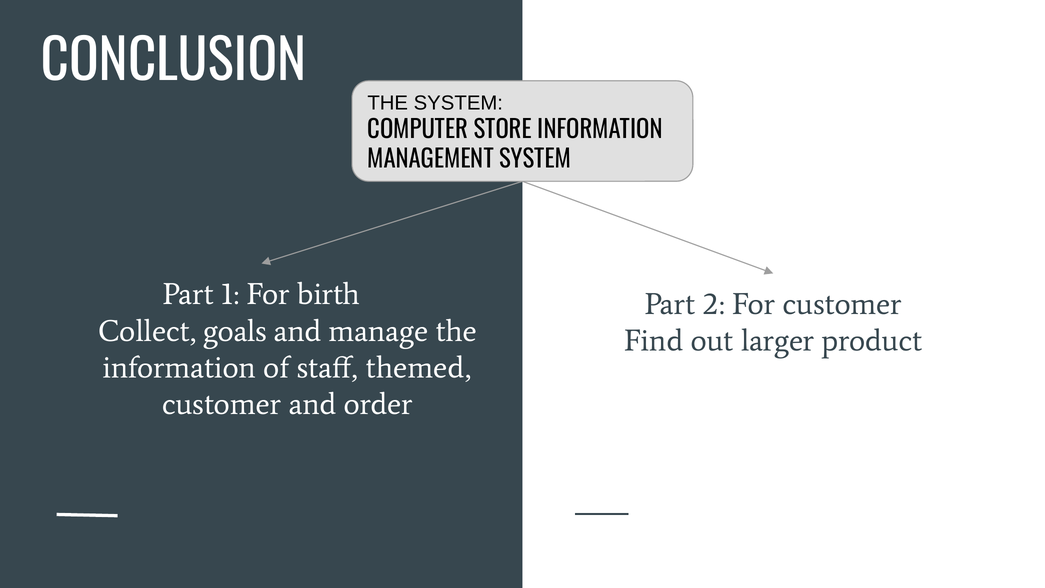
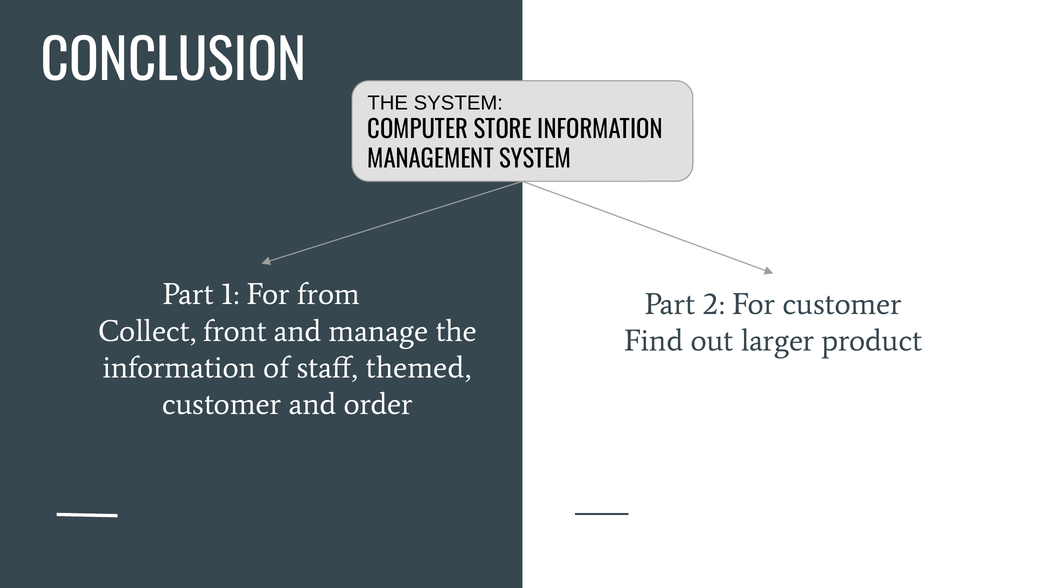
birth: birth -> from (329, 294)
goals: goals -> front (235, 331)
